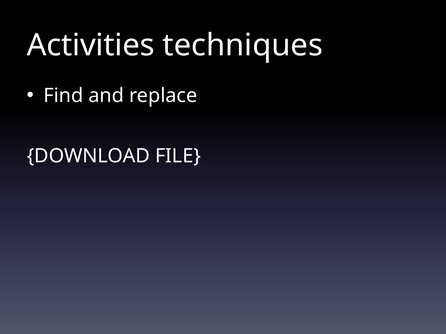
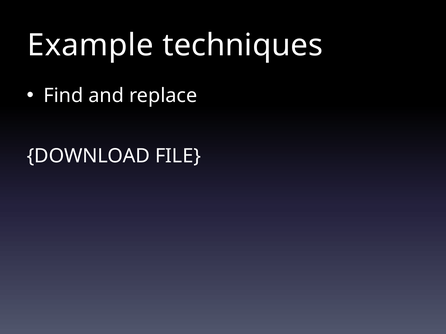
Activities: Activities -> Example (90, 45)
